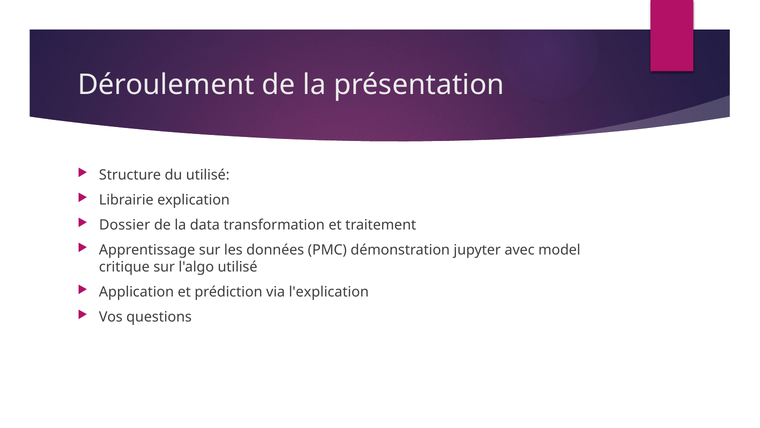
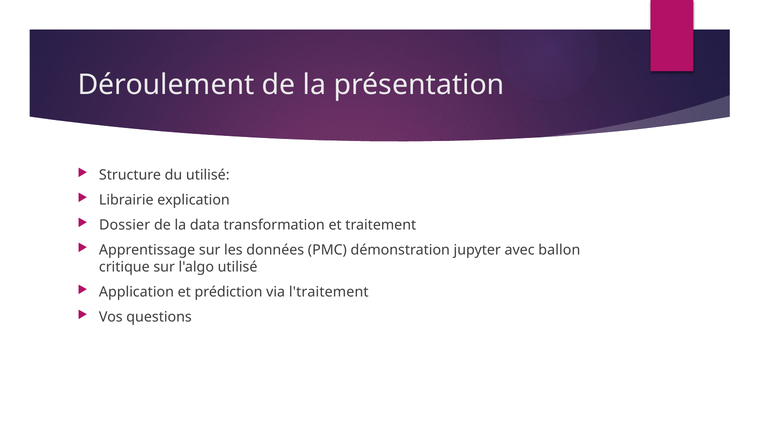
model: model -> ballon (559, 250)
l'explication: l'explication -> l'traitement (329, 292)
